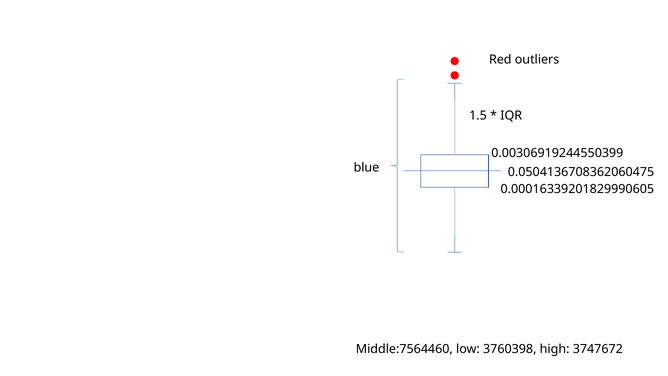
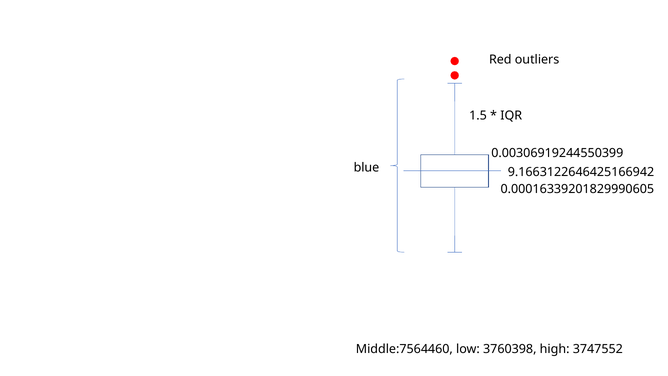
0.0504136708362060475: 0.0504136708362060475 -> 9.1663122646425166942 (581, 172)
3747672: 3747672 -> 3747552 (598, 349)
